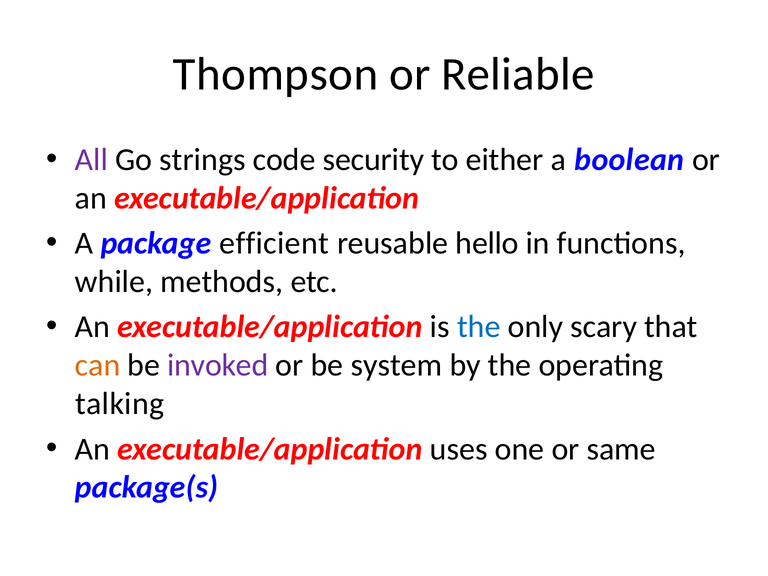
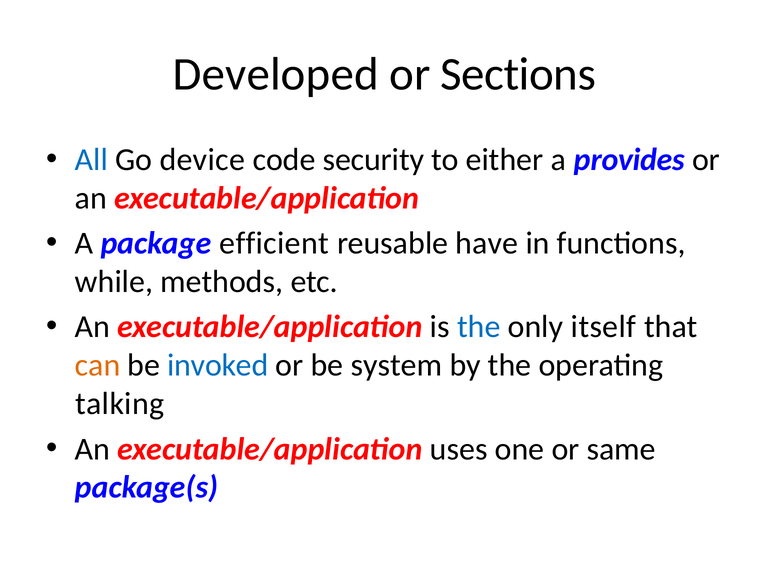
Thompson: Thompson -> Developed (276, 74)
Reliable: Reliable -> Sections (518, 74)
All colour: purple -> blue (91, 160)
strings: strings -> device (202, 160)
boolean: boolean -> provides (630, 160)
hello: hello -> have (487, 243)
scary: scary -> itself (603, 327)
invoked colour: purple -> blue (218, 365)
